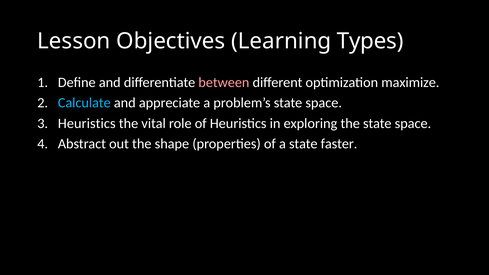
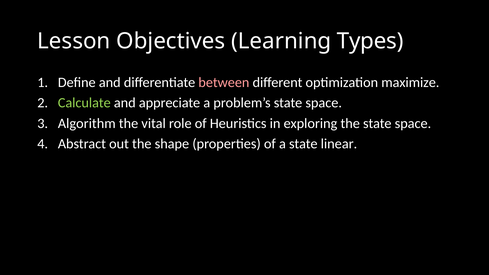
Calculate colour: light blue -> light green (84, 103)
Heuristics: Heuristics -> Algorithm (87, 123)
faster: faster -> linear (339, 144)
